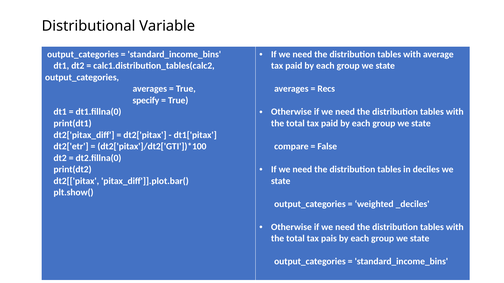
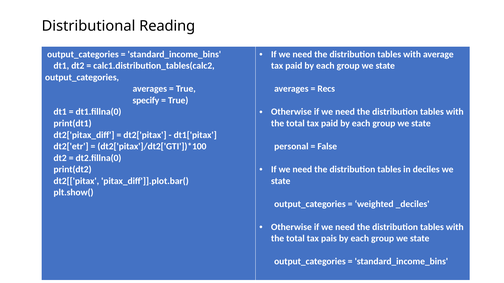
Variable: Variable -> Reading (167, 26)
compare: compare -> personal (291, 147)
